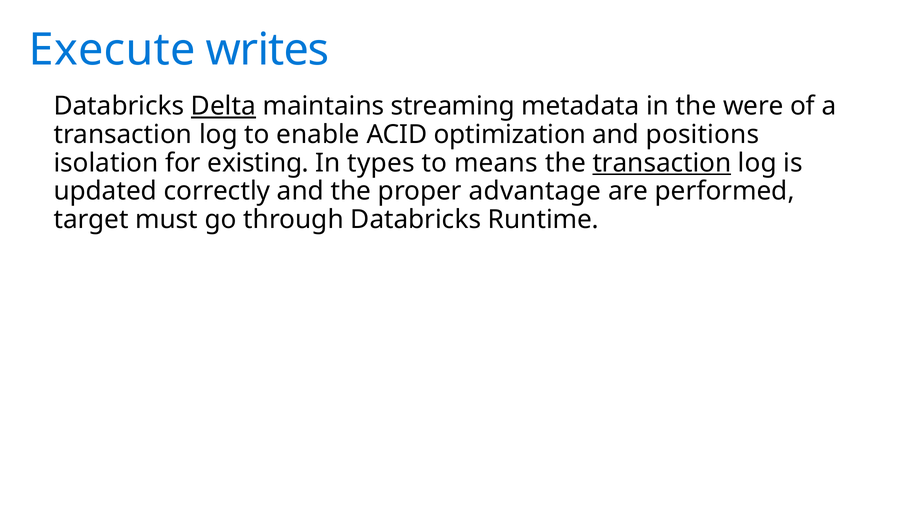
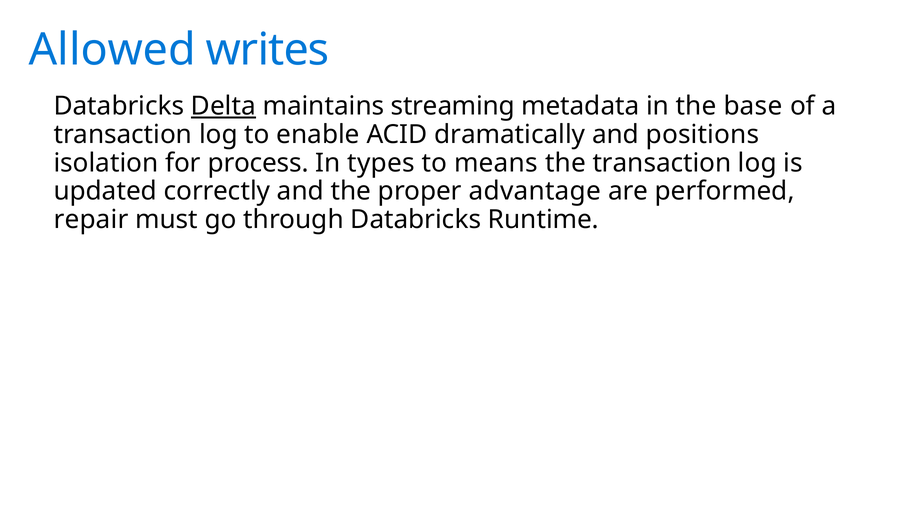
Execute: Execute -> Allowed (112, 50)
were: were -> base (753, 106)
optimization: optimization -> dramatically (510, 135)
existing: existing -> process (258, 163)
transaction underline: present -> none (662, 163)
target: target -> repair (91, 219)
